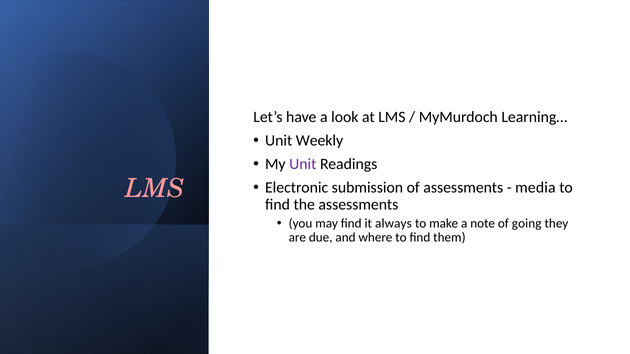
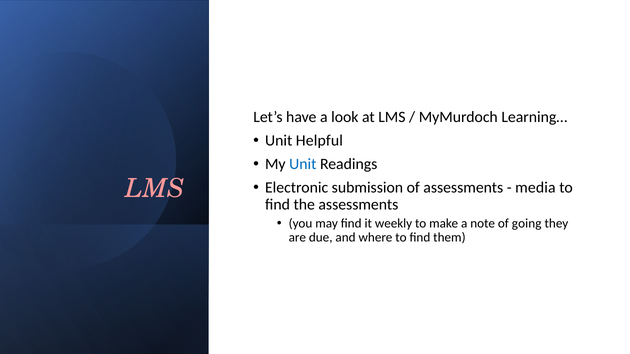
Weekly: Weekly -> Helpful (319, 141)
Unit colour: purple -> blue (303, 164)
always: always -> weekly (394, 224)
